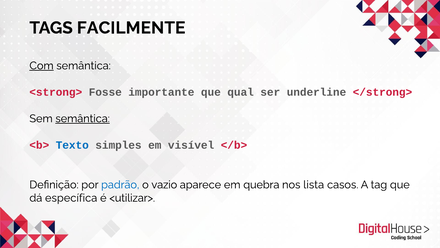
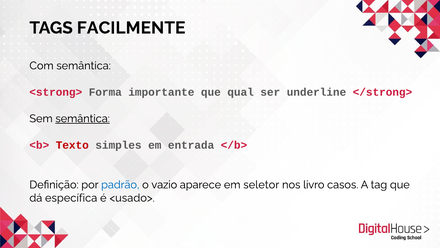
Com underline: present -> none (41, 66)
Fosse: Fosse -> Forma (105, 92)
Texto colour: blue -> red (72, 145)
visível: visível -> entrada (191, 145)
quebra: quebra -> seletor (261, 184)
lista: lista -> livro (314, 184)
<utilizar>: <utilizar> -> <usado> (132, 198)
